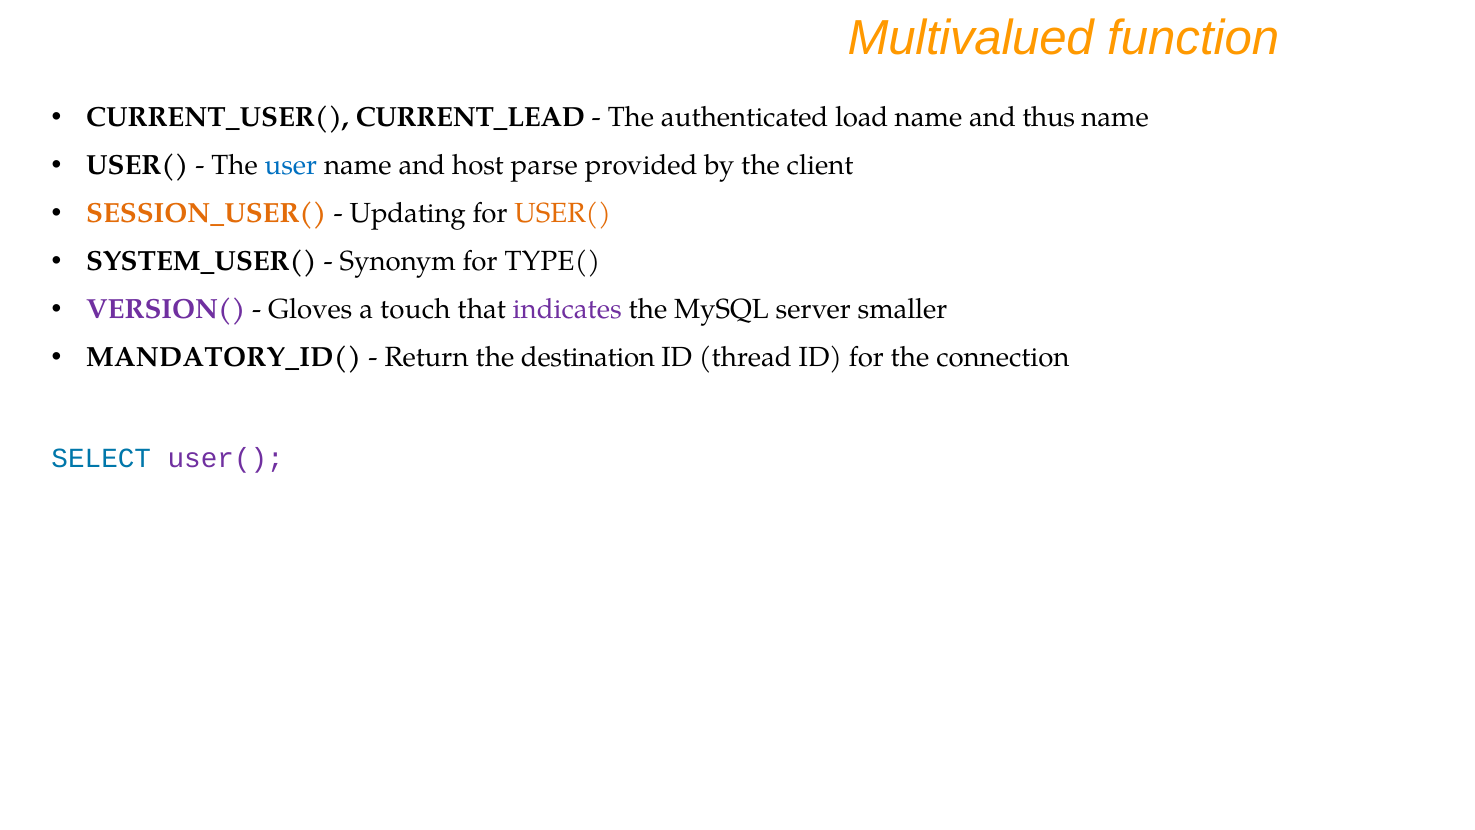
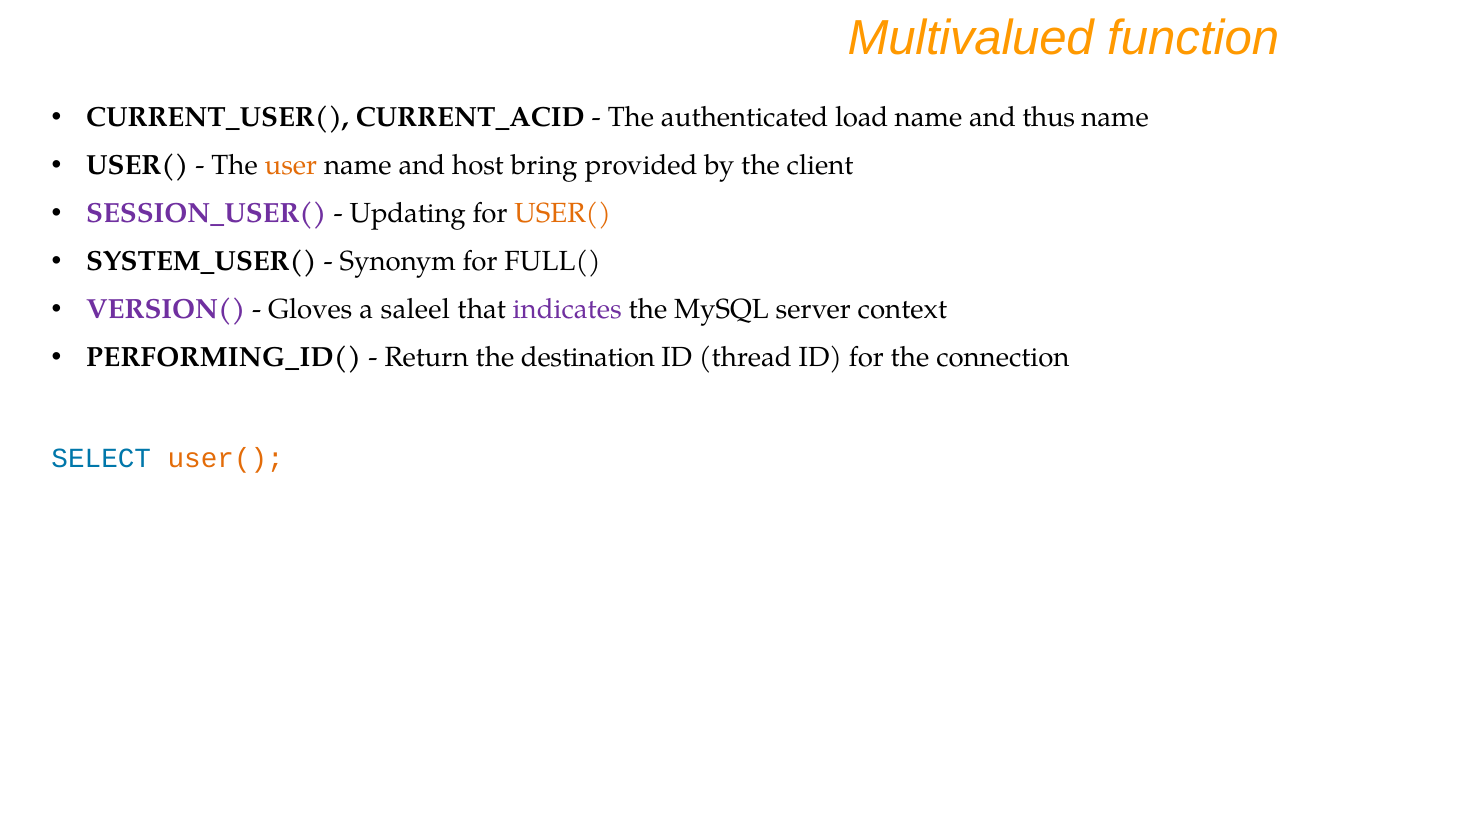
CURRENT_LEAD: CURRENT_LEAD -> CURRENT_ACID (470, 118)
user colour: blue -> orange (291, 166)
parse: parse -> bring (544, 166)
SESSION_USER( colour: orange -> purple (206, 214)
TYPE(: TYPE( -> FULL( (553, 261)
touch: touch -> saleel (415, 309)
smaller: smaller -> context (902, 309)
MANDATORY_ID(: MANDATORY_ID( -> PERFORMING_ID( (224, 357)
user( colour: purple -> orange (226, 458)
